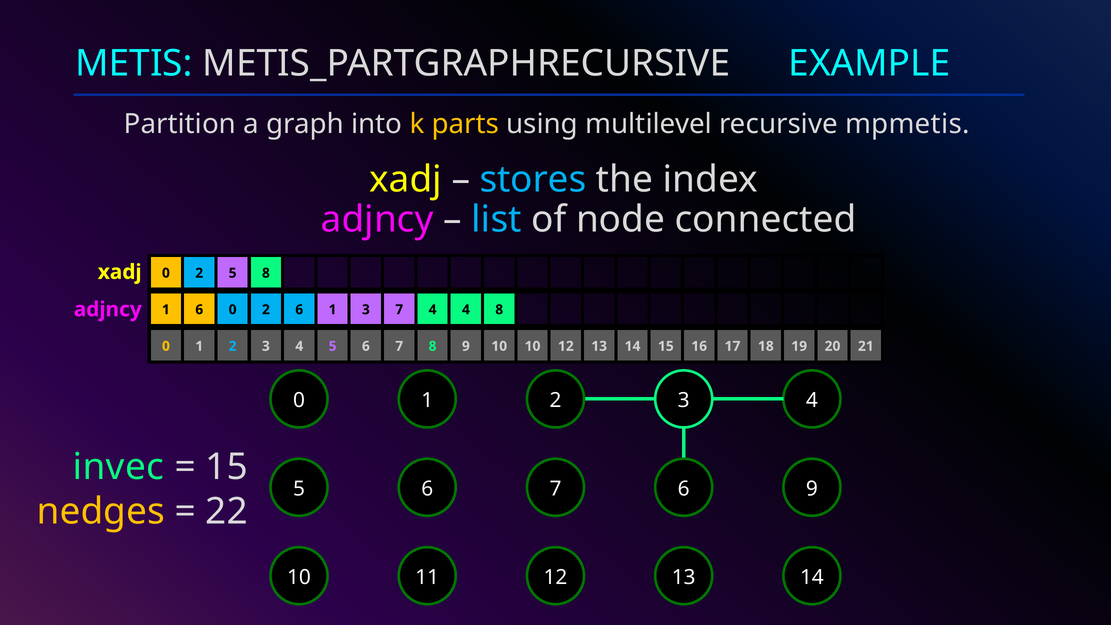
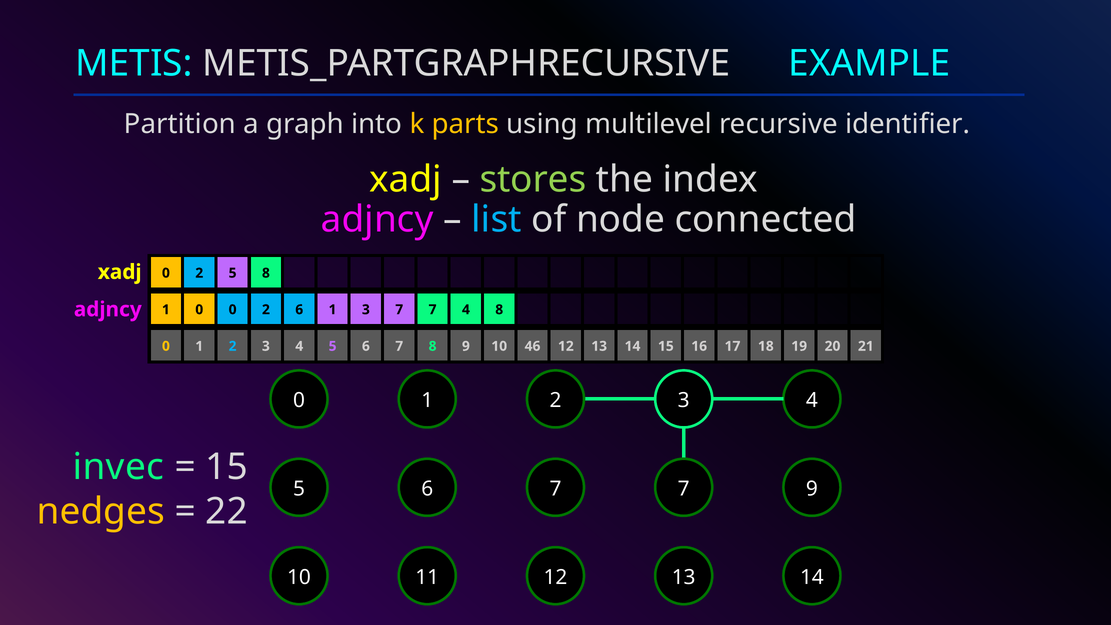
mpmetis: mpmetis -> identifier (908, 124)
stores colour: light blue -> light green (533, 179)
1 6: 6 -> 0 (199, 310)
3 7 4: 4 -> 7 (433, 310)
10 10: 10 -> 46 (533, 346)
6 7 6: 6 -> 7 (684, 489)
